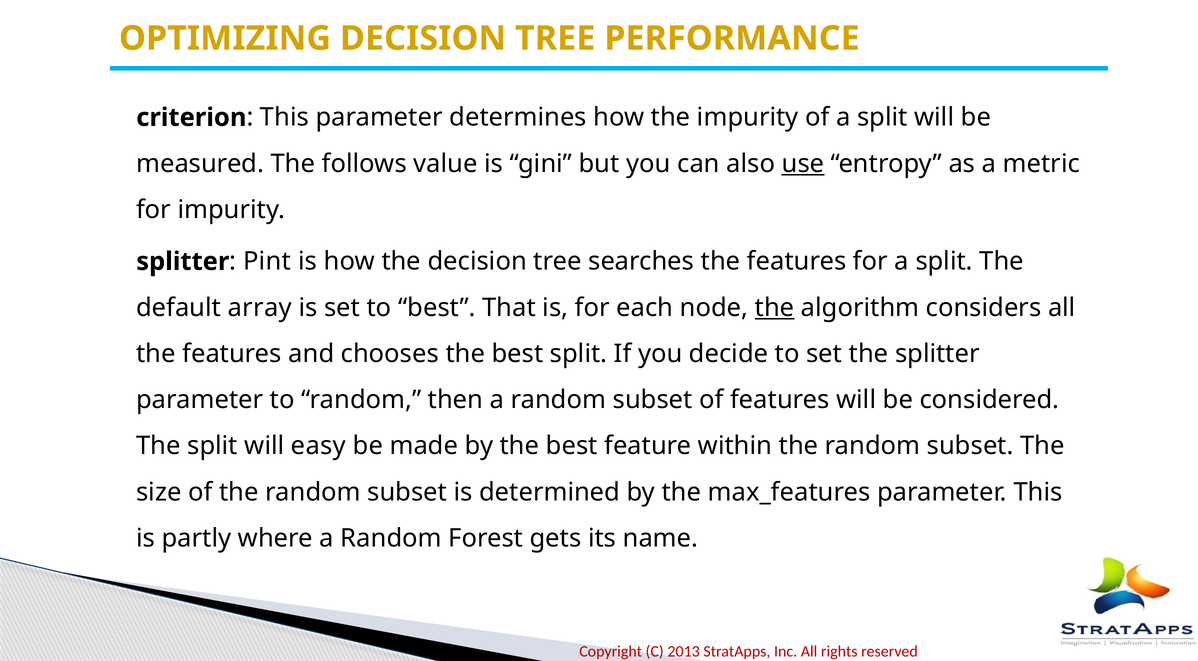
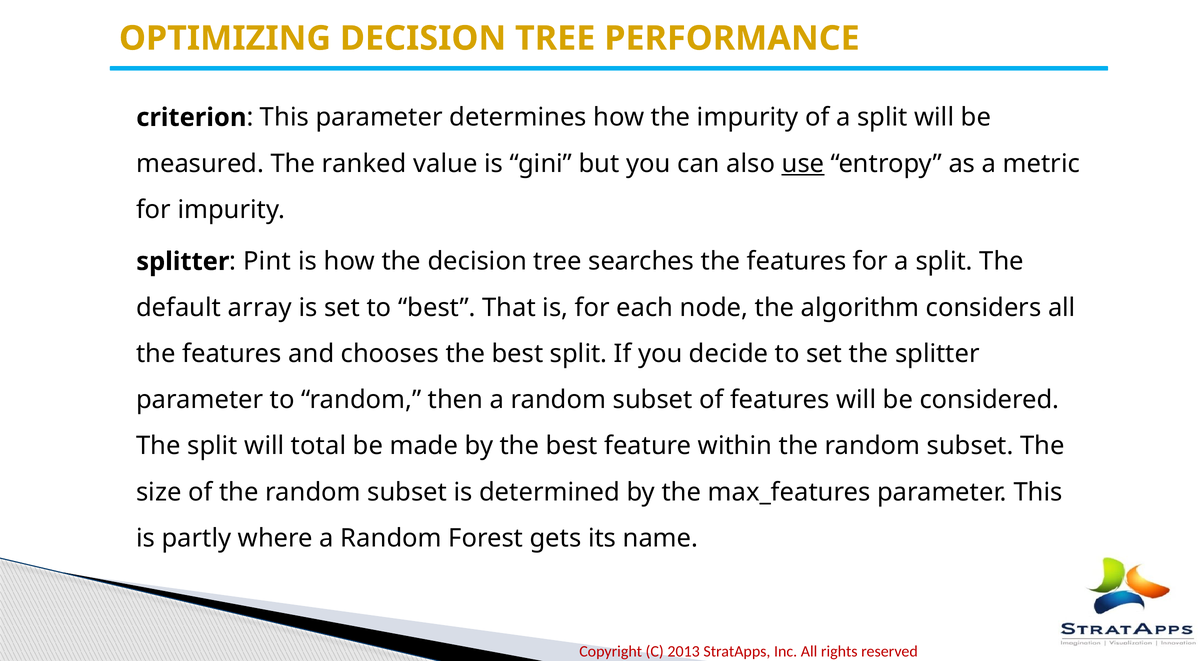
follows: follows -> ranked (364, 163)
the underline: present -> none (775, 307)
easy: easy -> total (319, 446)
